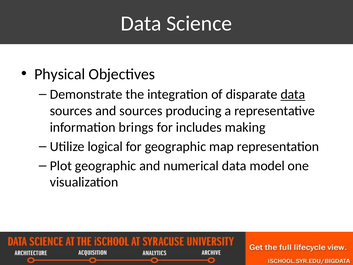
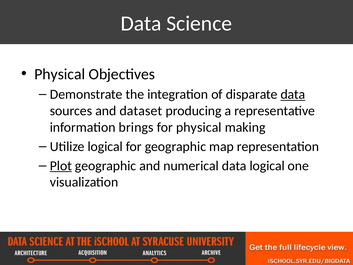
and sources: sources -> dataset (141, 111)
for includes: includes -> physical (199, 127)
Plot underline: none -> present (61, 166)
data model: model -> logical (267, 166)
